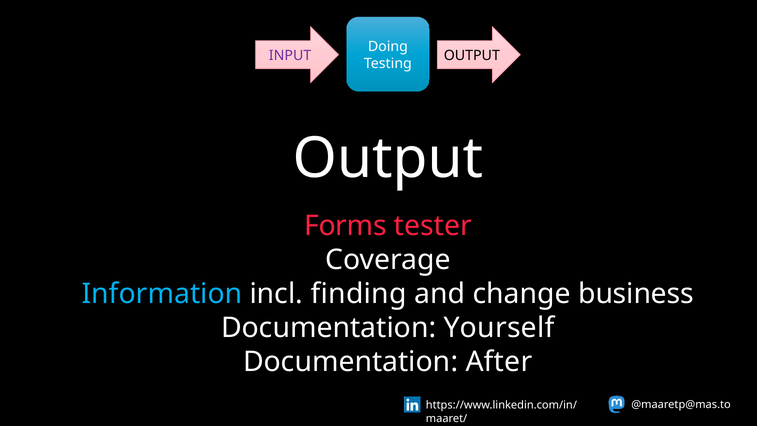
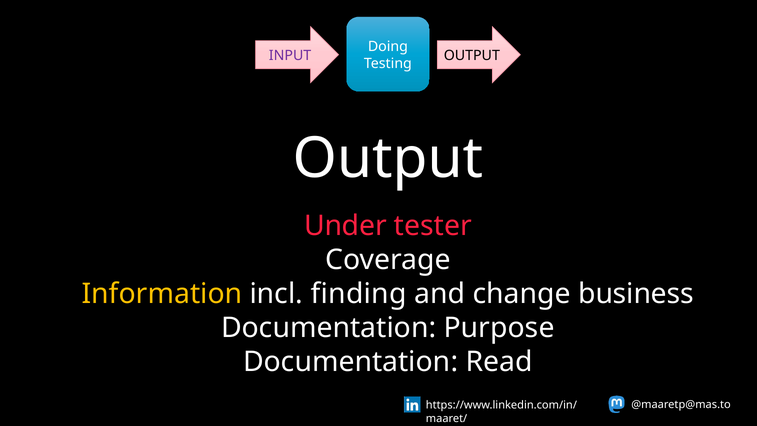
Forms: Forms -> Under (345, 226)
Information colour: light blue -> yellow (162, 294)
Yourself: Yourself -> Purpose (499, 328)
After: After -> Read (499, 362)
